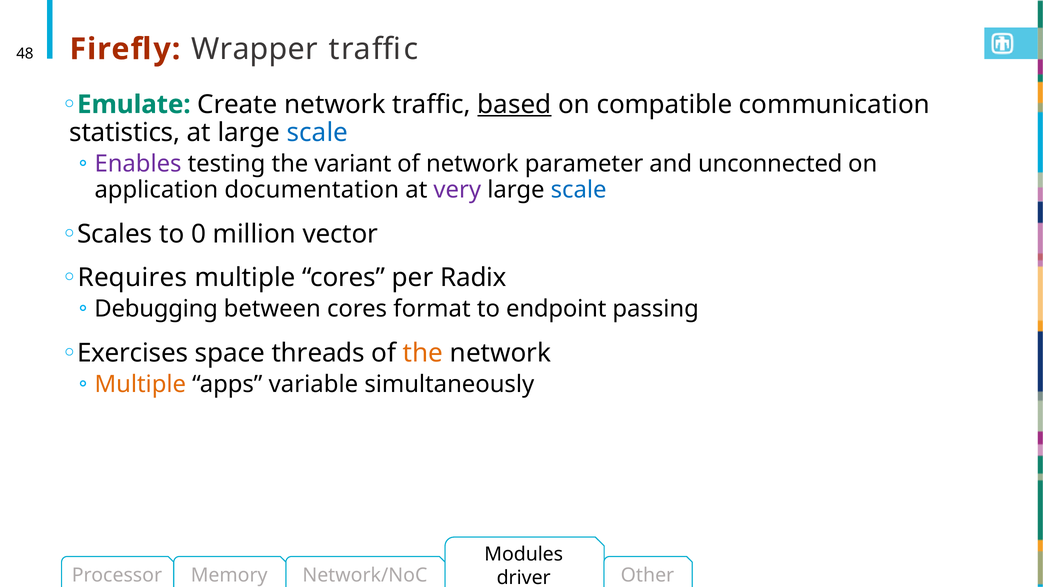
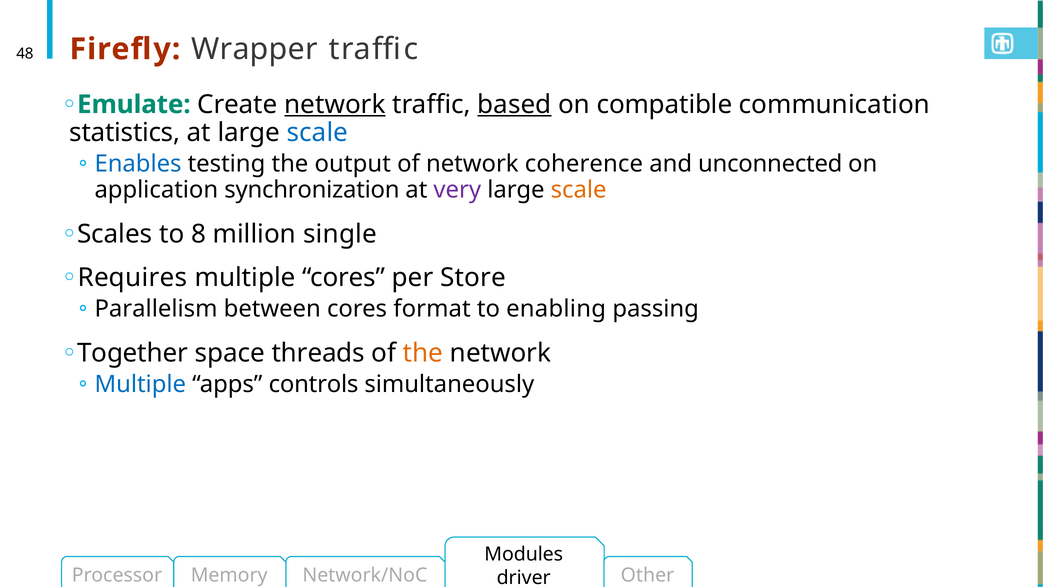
network underline: none -> present (335, 104)
Enables colour: purple -> blue (138, 164)
variant: variant -> output (353, 164)
parameter: parameter -> coherence (584, 164)
documentation: documentation -> synchronization (312, 190)
scale colour: blue -> orange (579, 190)
0: 0 -> 8 (199, 234)
vector: vector -> single (340, 234)
Radix: Radix -> Store (473, 277)
Debugging: Debugging -> Parallelism (156, 309)
endpoint: endpoint -> enabling (556, 309)
Exercises: Exercises -> Together (133, 353)
Multiple colour: orange -> blue (140, 384)
variable: variable -> controls (314, 384)
